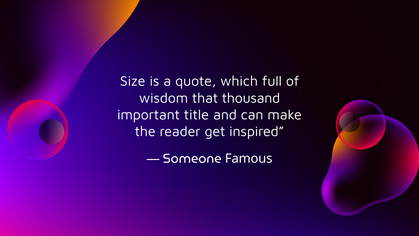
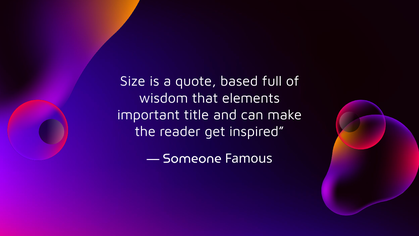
which: which -> based (239, 81)
thousand: thousand -> elements (251, 98)
